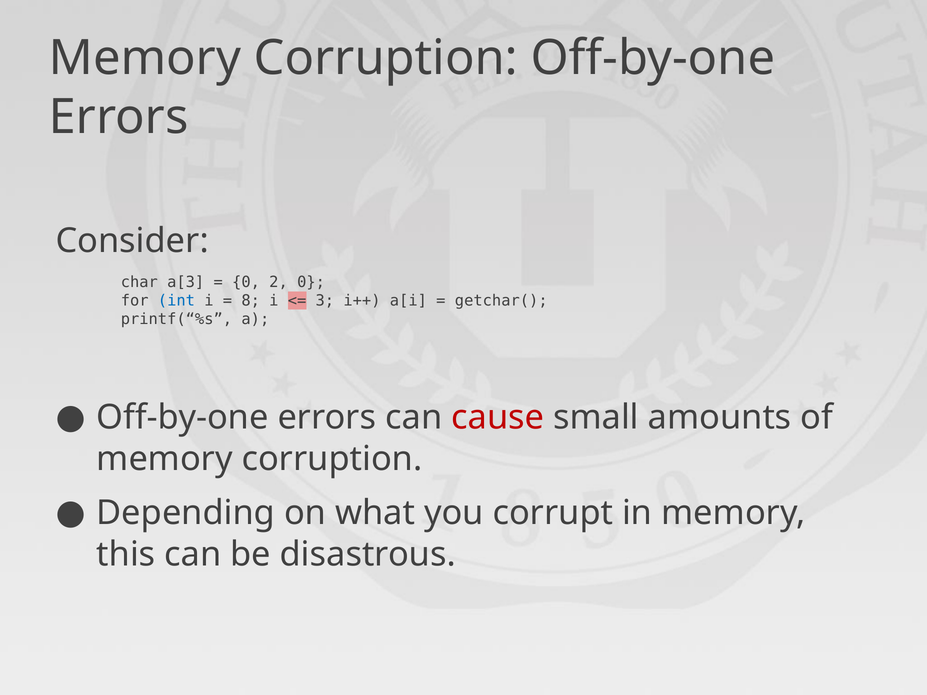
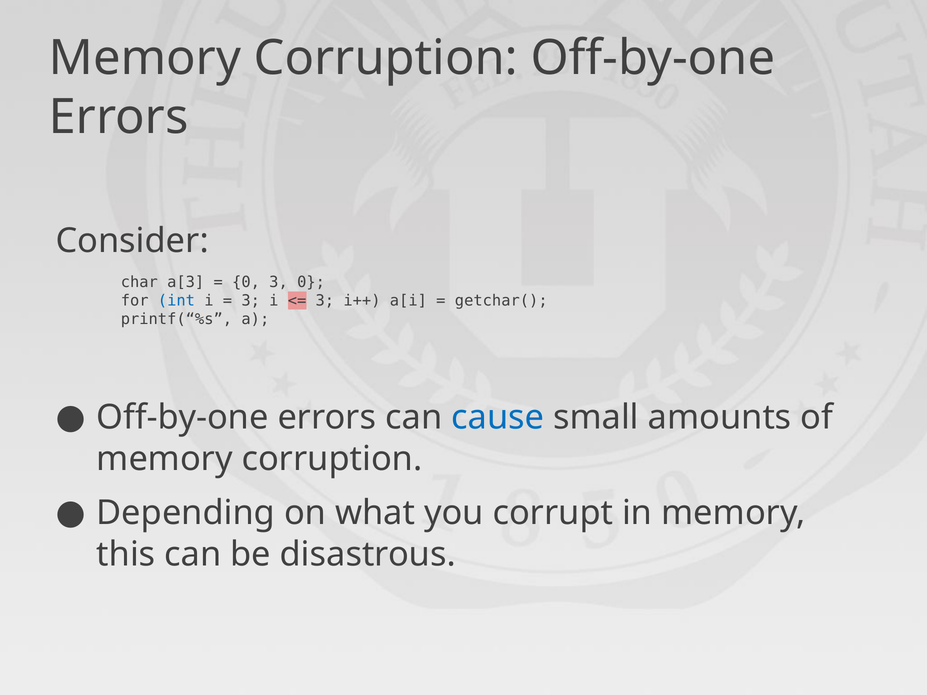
0 2: 2 -> 3 (279, 282)
8: 8 -> 3 (251, 301)
cause colour: red -> blue (498, 418)
